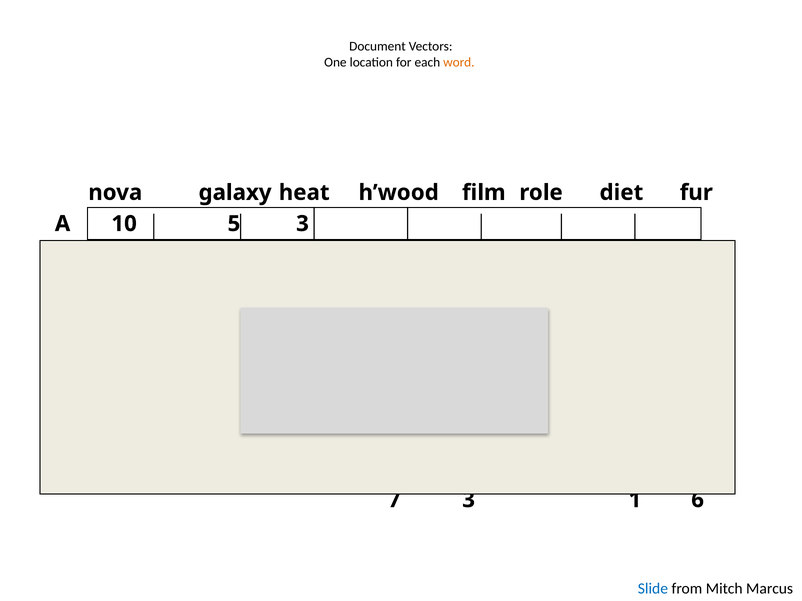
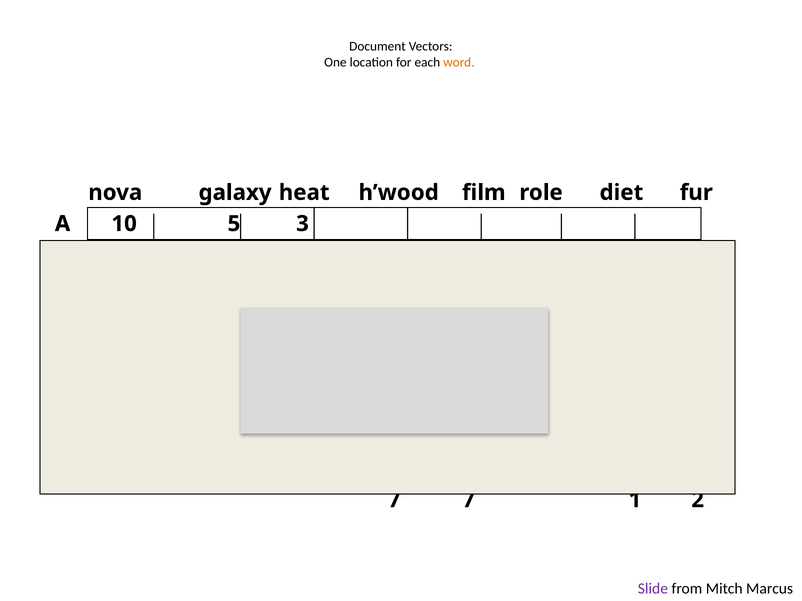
7 3: 3 -> 7 (469, 500)
1 6: 6 -> 2 (698, 500)
Slide colour: blue -> purple (653, 589)
